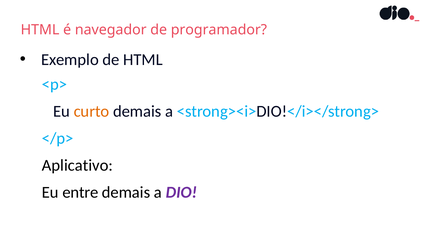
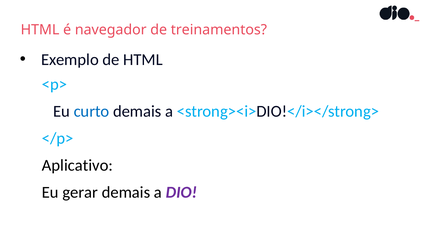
programador: programador -> treinamentos (219, 30)
curto colour: orange -> blue (92, 112)
entre: entre -> gerar (80, 193)
